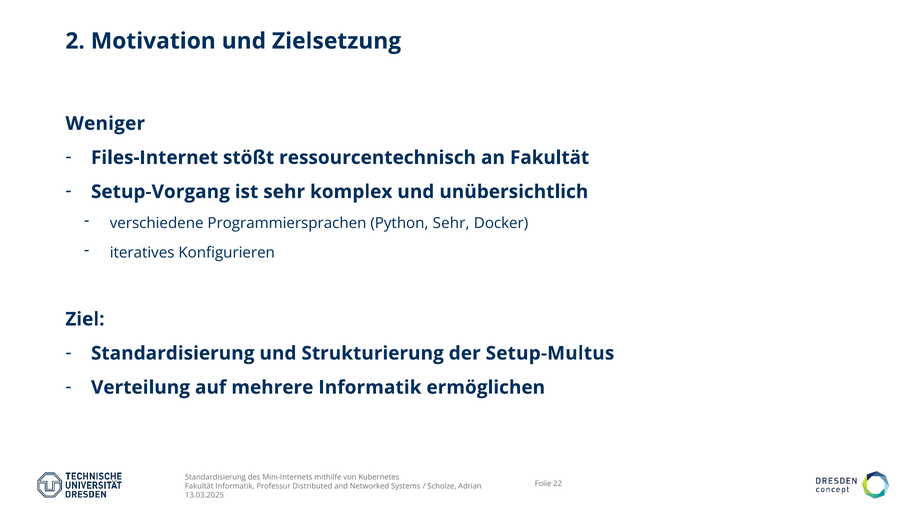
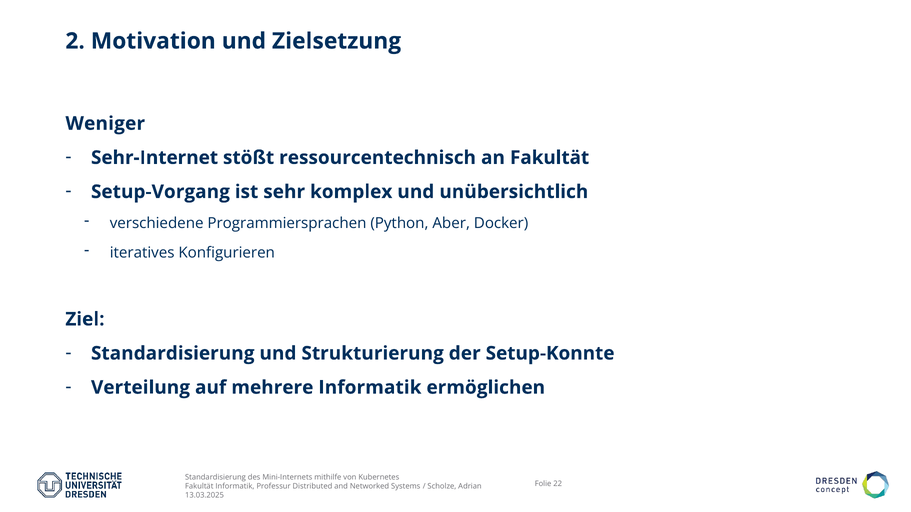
Files-Internet: Files-Internet -> Sehr-Internet (155, 158)
Python Sehr: Sehr -> Aber (451, 224)
Setup-Multus: Setup-Multus -> Setup-Konnte (550, 354)
